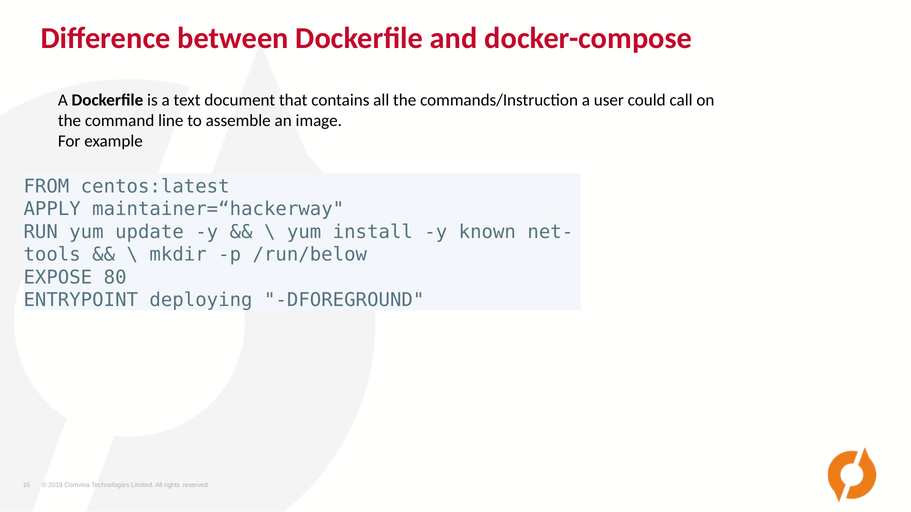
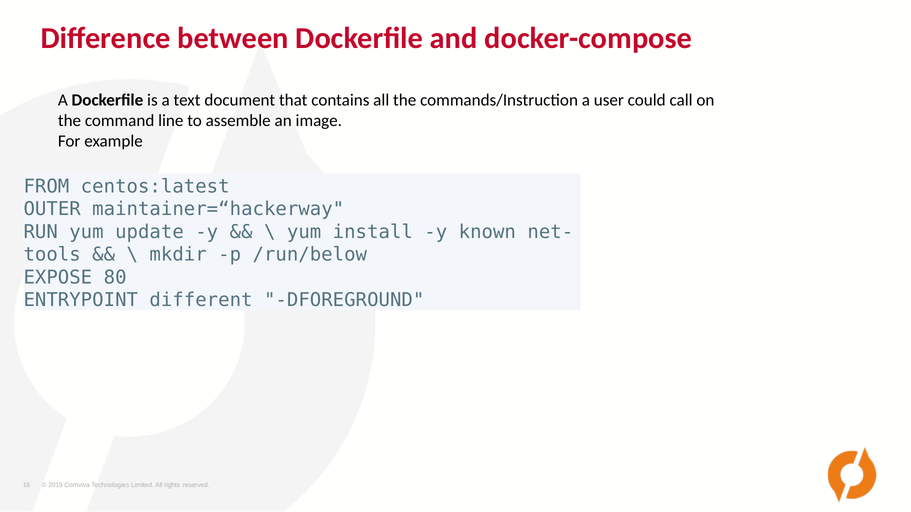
APPLY: APPLY -> OUTER (52, 209)
deploying: deploying -> different (201, 300)
